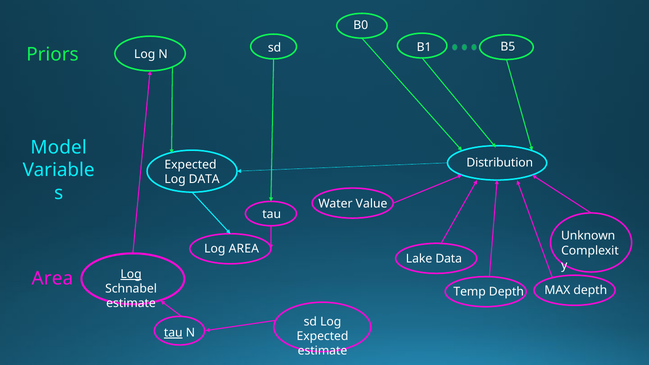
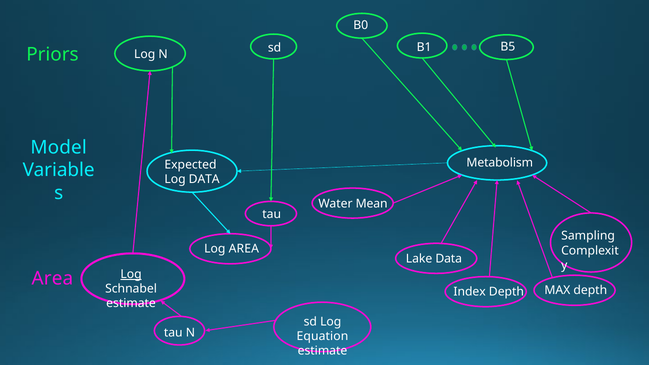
Distribution: Distribution -> Metabolism (500, 163)
Value: Value -> Mean (372, 204)
Unknown: Unknown -> Sampling (588, 236)
Temp: Temp -> Index (470, 292)
tau underline: present -> none (173, 333)
Expected: Expected -> Equation (322, 336)
